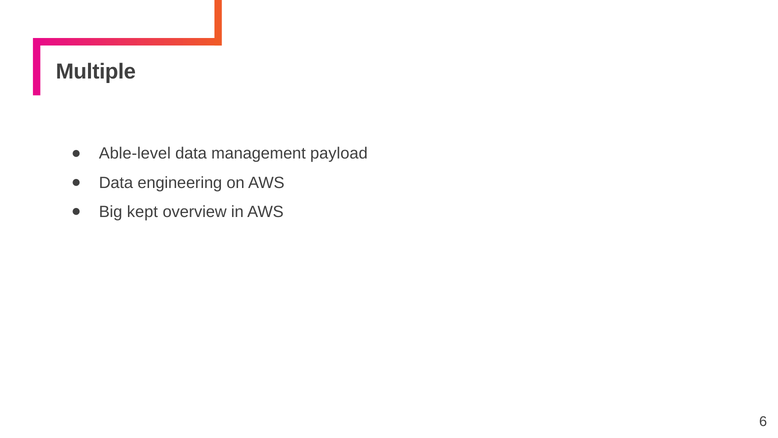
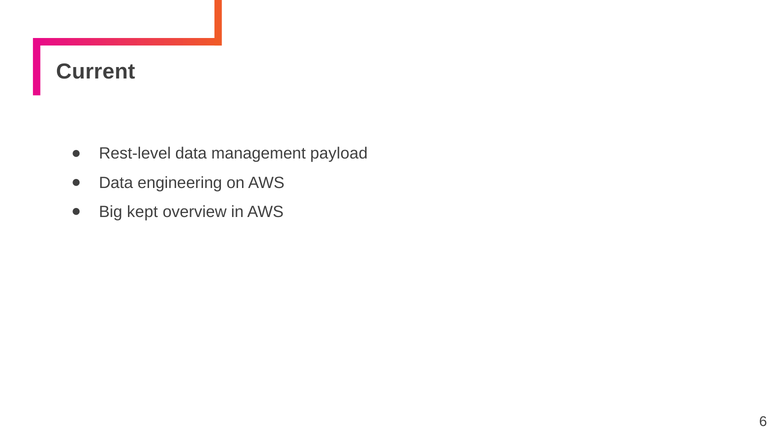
Multiple: Multiple -> Current (96, 72)
Able-level: Able-level -> Rest-level (135, 154)
